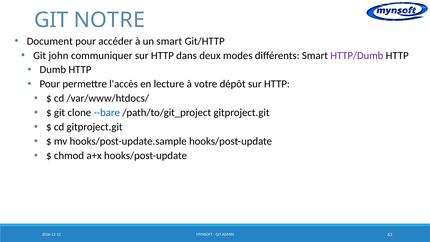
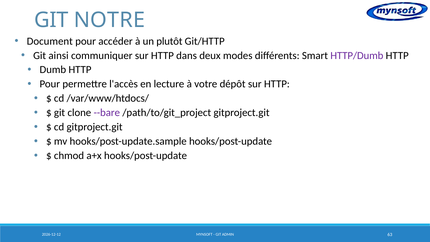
un smart: smart -> plutôt (169, 41)
john: john -> ainsi (59, 55)
--bare colour: blue -> purple (107, 113)
